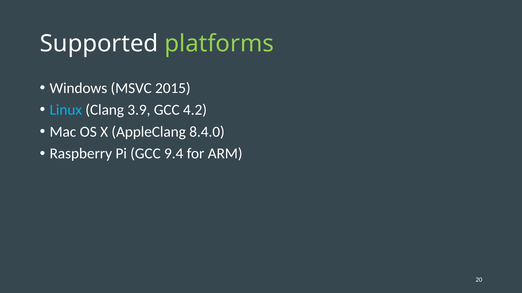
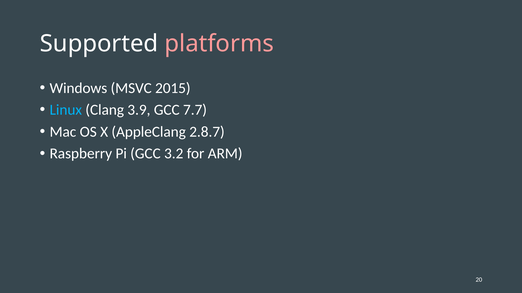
platforms colour: light green -> pink (219, 44)
4.2: 4.2 -> 7.7 (195, 110)
8.4.0: 8.4.0 -> 2.8.7 (207, 132)
9.4: 9.4 -> 3.2 (174, 154)
